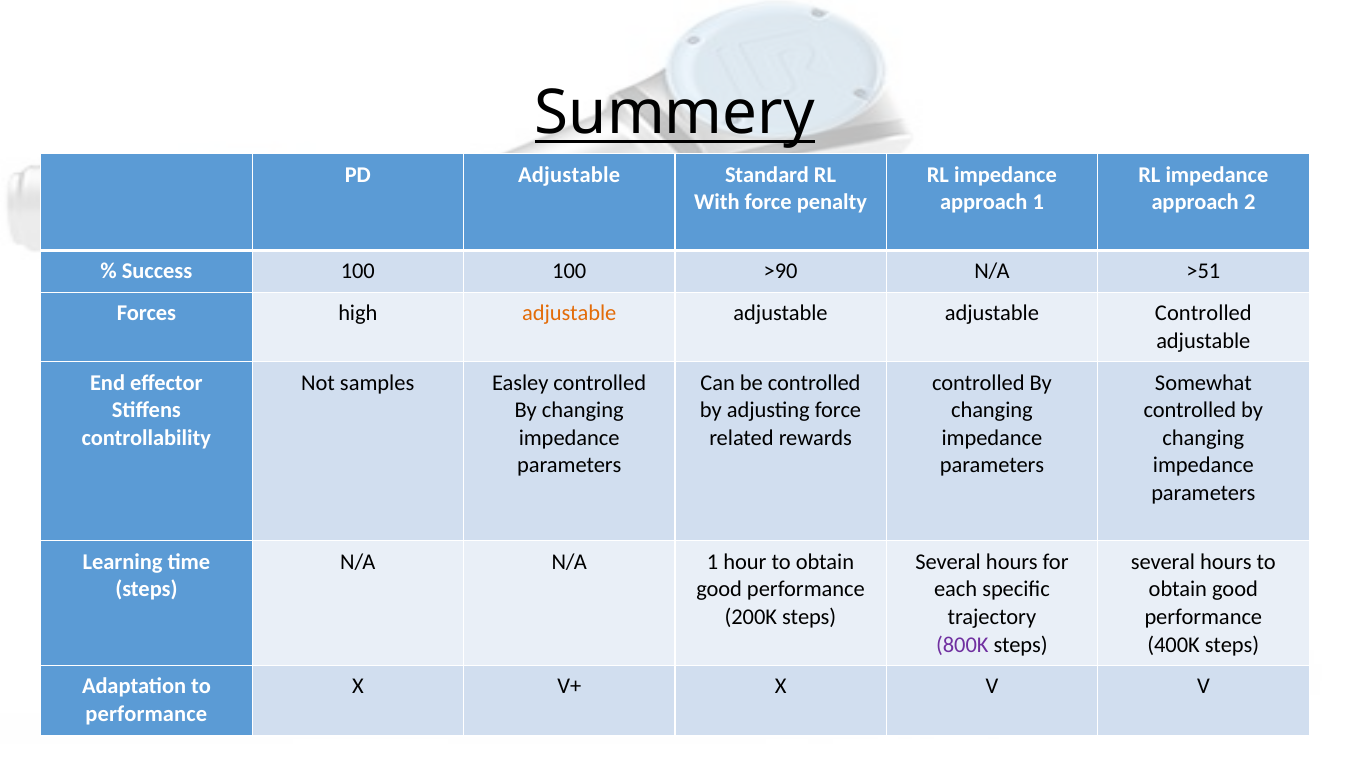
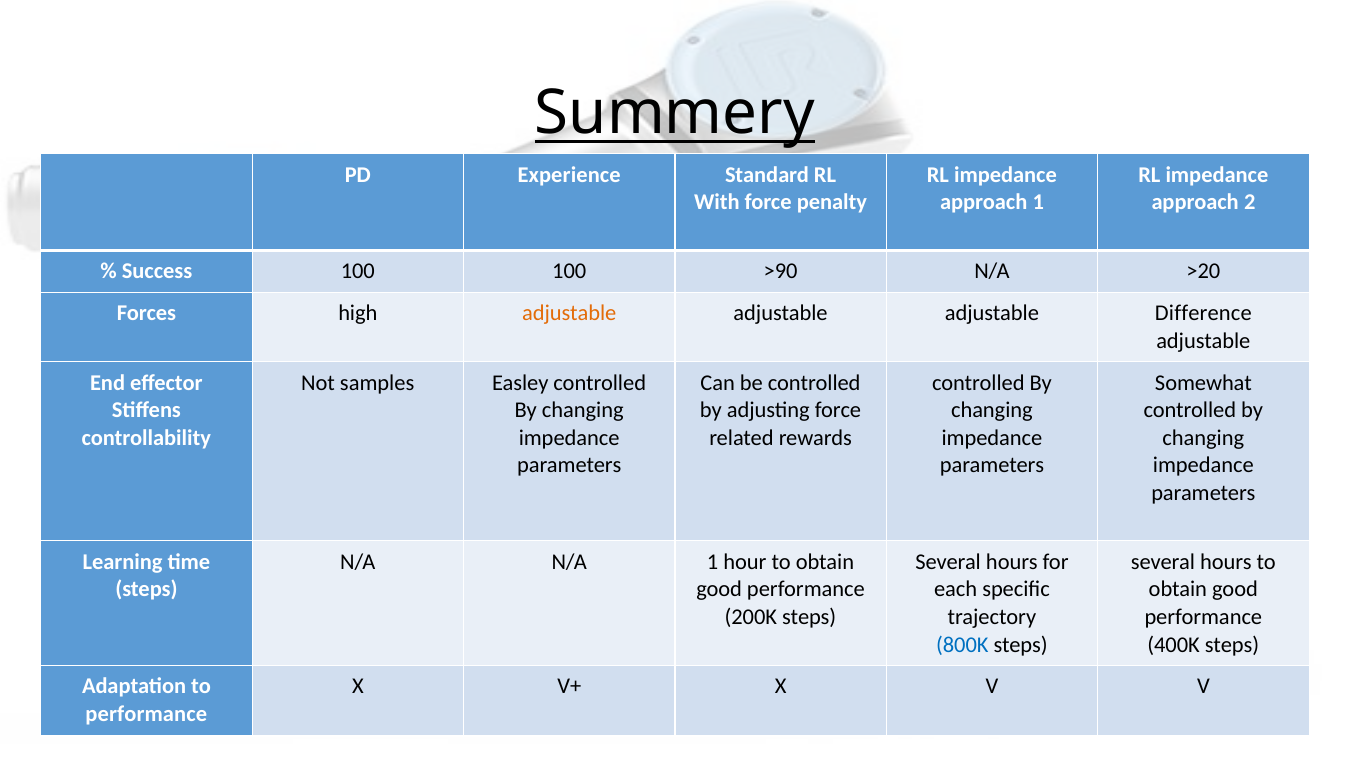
PD Adjustable: Adjustable -> Experience (569, 175)
>51: >51 -> >20 (1203, 271)
adjustable Controlled: Controlled -> Difference (1203, 313)
800K colour: purple -> blue (962, 644)
